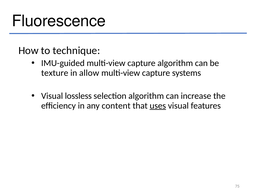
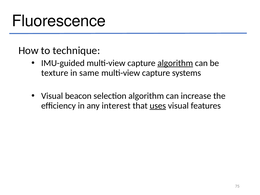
algorithm underline: none -> present (175, 63)
allow: allow -> same (89, 73)
lossless: lossless -> beacon (78, 96)
content: content -> interest (116, 106)
